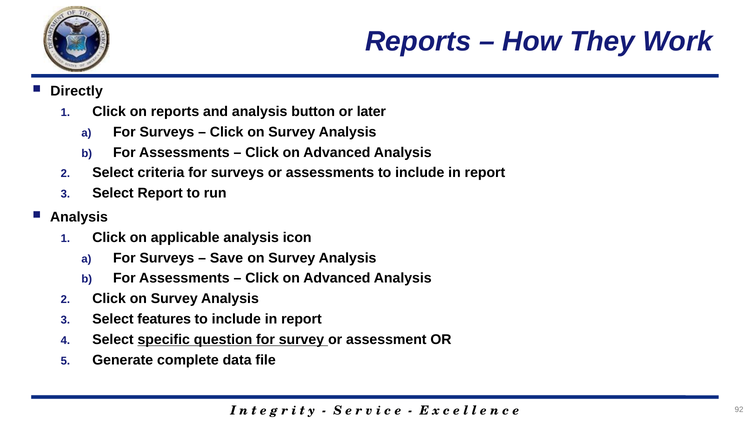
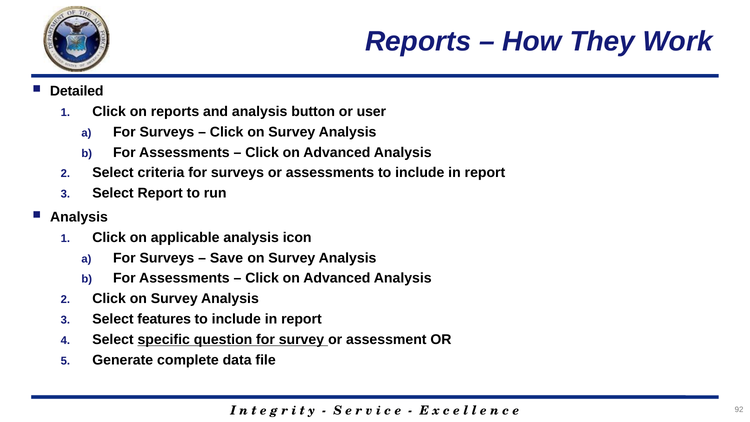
Directly: Directly -> Detailed (77, 91)
later: later -> user (371, 112)
